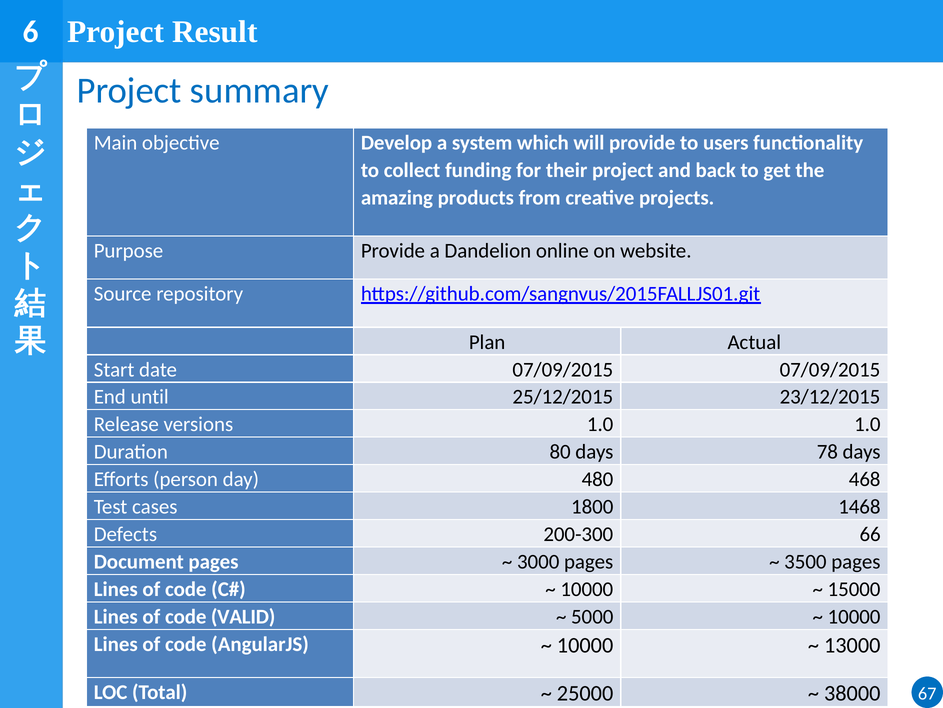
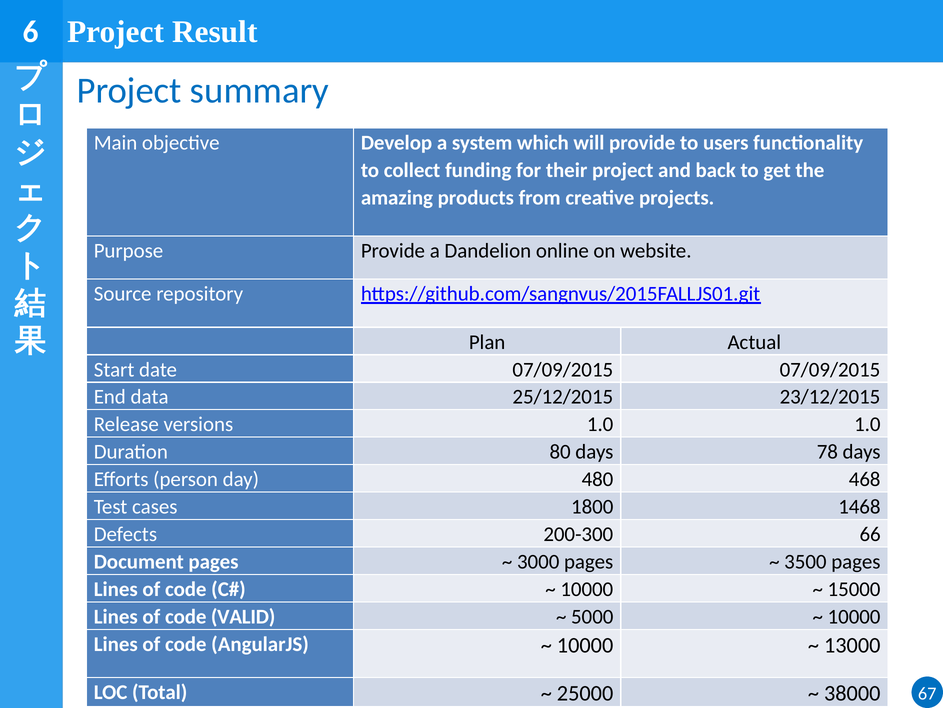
until: until -> data (150, 397)
